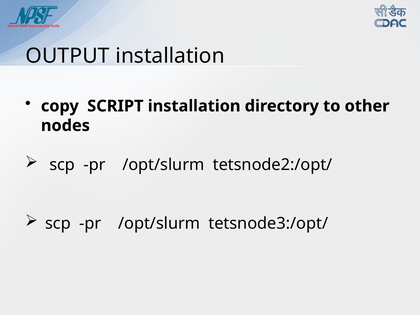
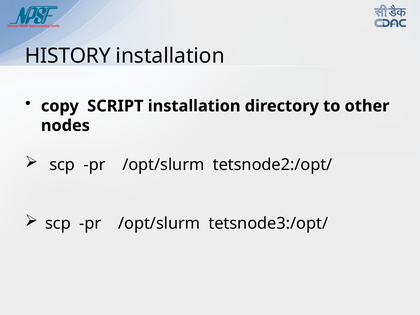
OUTPUT: OUTPUT -> HISTORY (68, 56)
